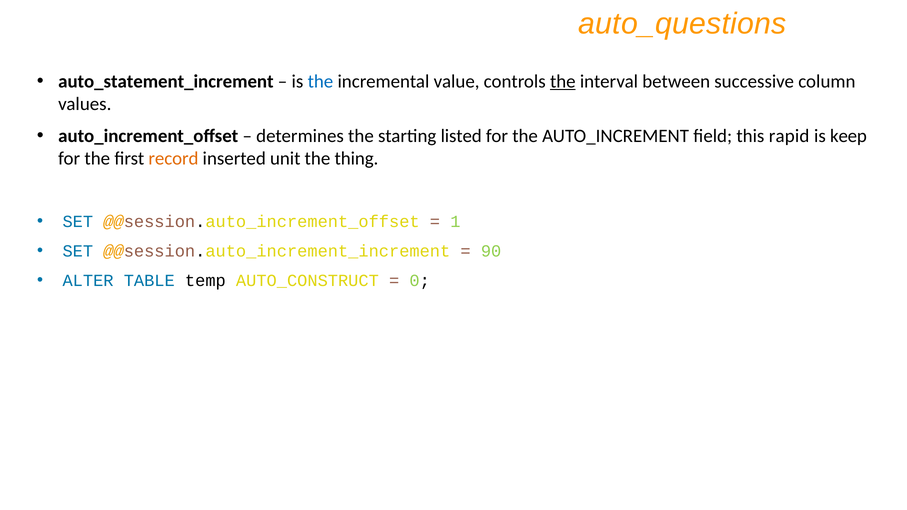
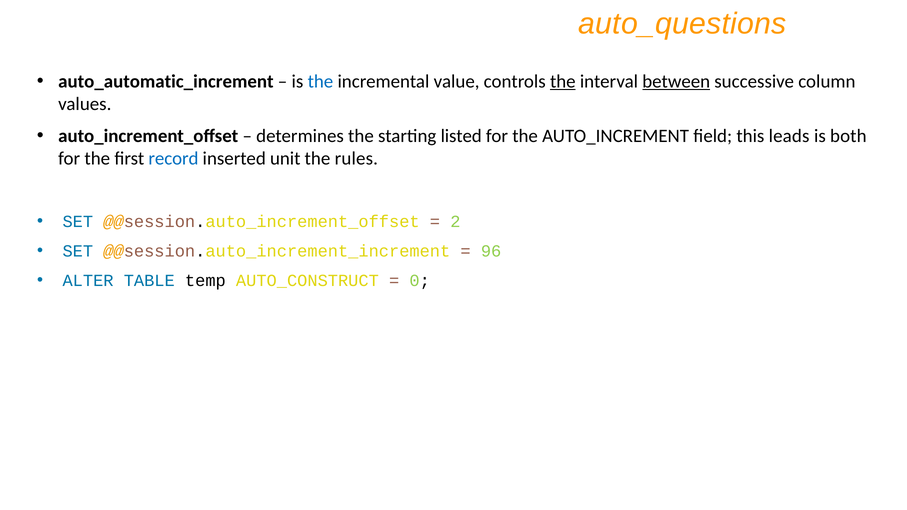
auto_statement_increment: auto_statement_increment -> auto_automatic_increment (166, 81)
between underline: none -> present (676, 81)
rapid: rapid -> leads (789, 136)
keep: keep -> both (848, 136)
record colour: orange -> blue (173, 159)
thing: thing -> rules (356, 159)
1: 1 -> 2 (455, 222)
90: 90 -> 96 (491, 251)
